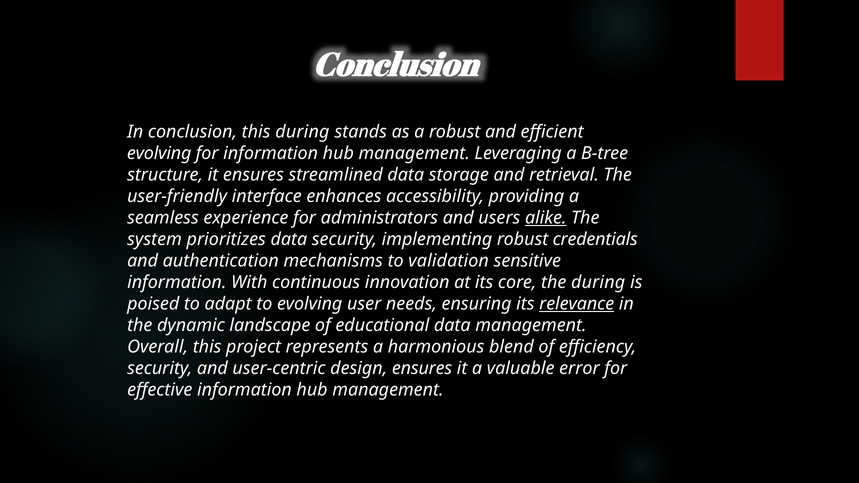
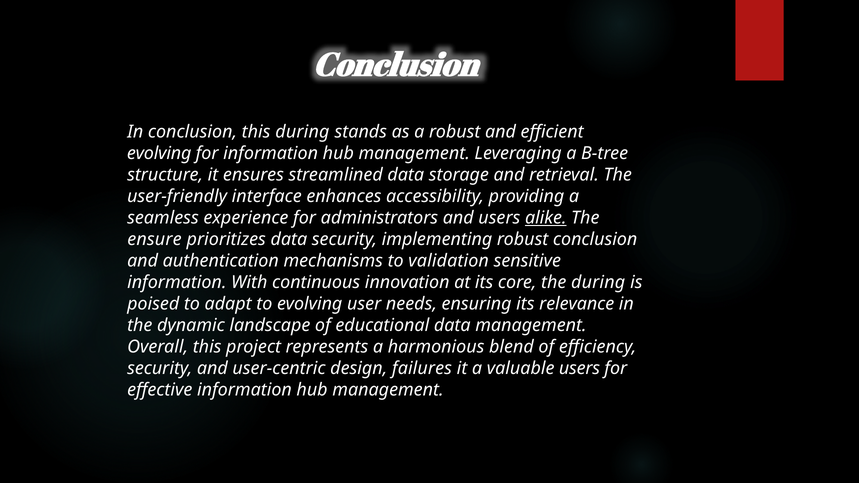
system: system -> ensure (154, 239)
robust credentials: credentials -> conclusion (595, 239)
relevance underline: present -> none (577, 304)
design ensures: ensures -> failures (422, 368)
valuable error: error -> users (580, 368)
